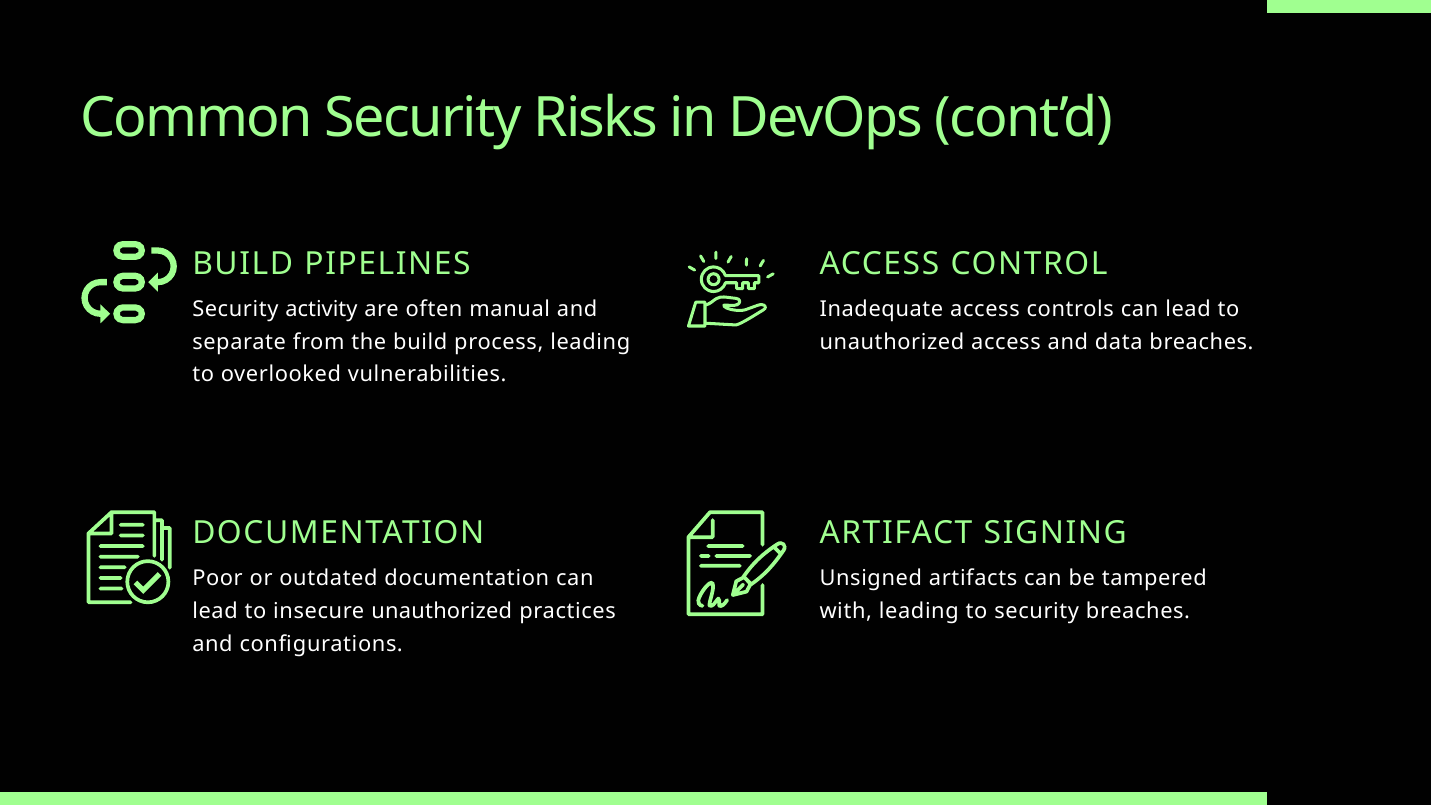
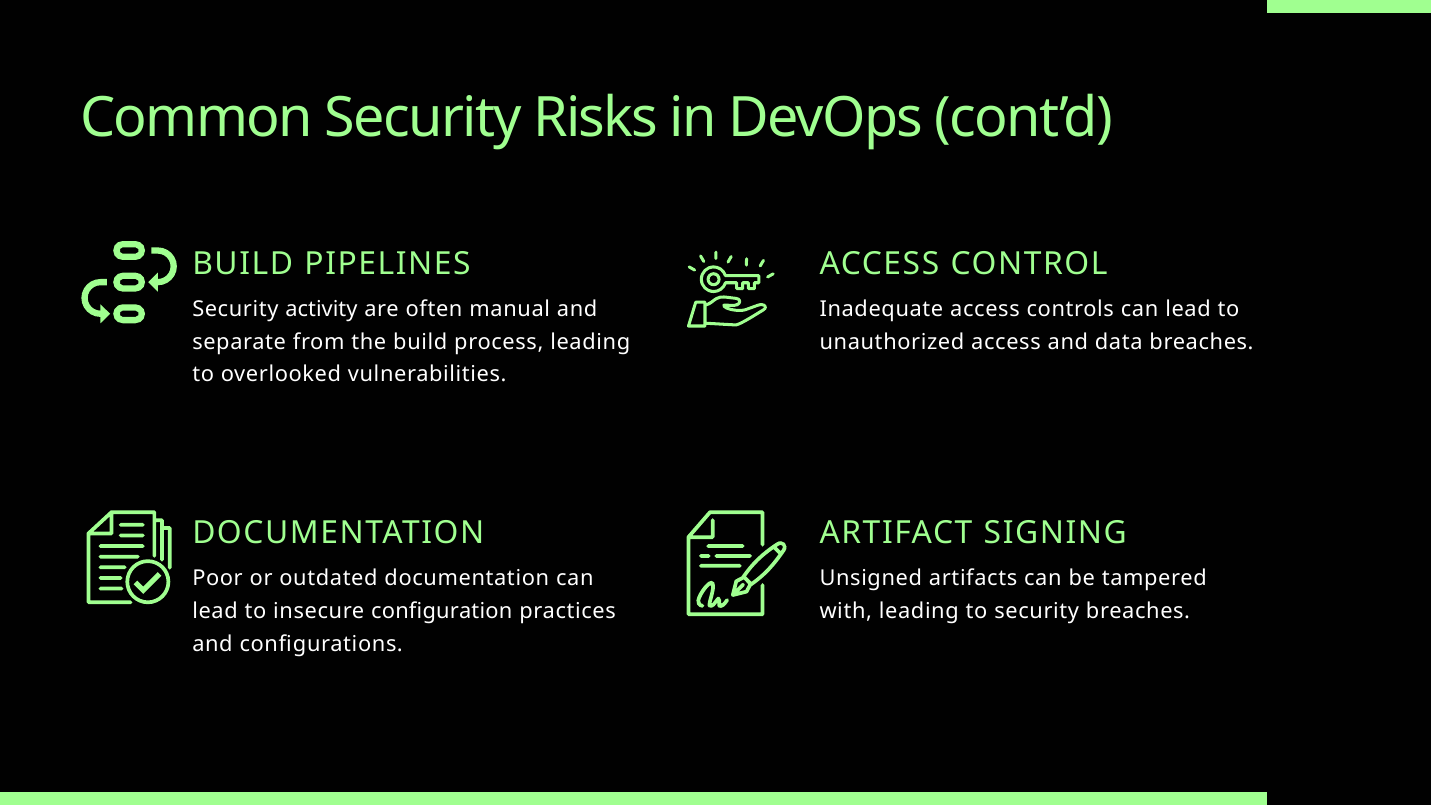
insecure unauthorized: unauthorized -> configuration (442, 611)
